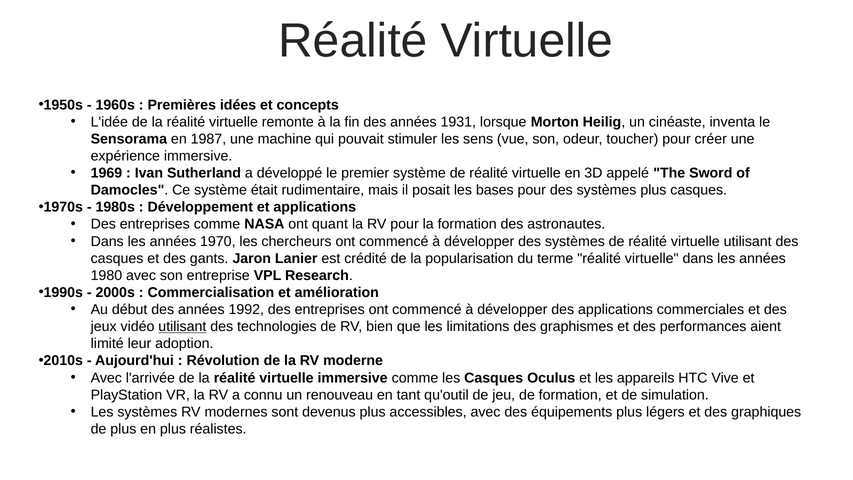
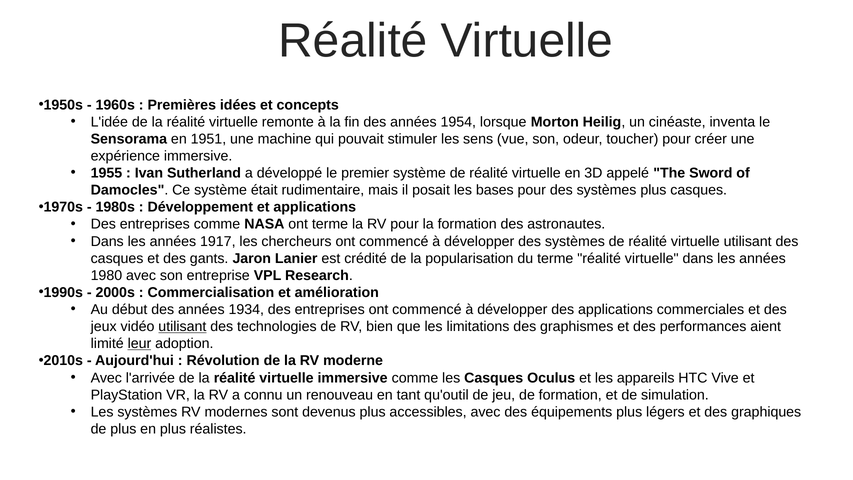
1931: 1931 -> 1954 (458, 122)
1987: 1987 -> 1951 (208, 139)
1969: 1969 -> 1955 (106, 173)
ont quant: quant -> terme (330, 224)
1970: 1970 -> 1917 (218, 241)
1992: 1992 -> 1934 (246, 309)
leur underline: none -> present (139, 344)
